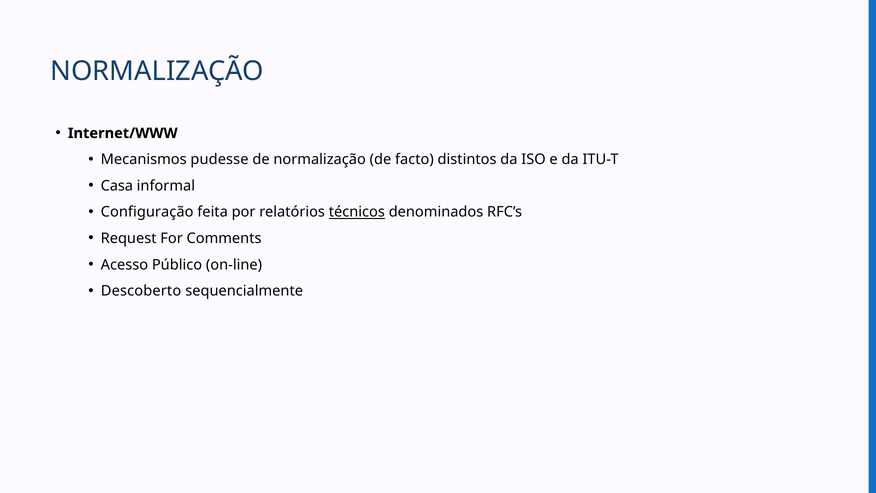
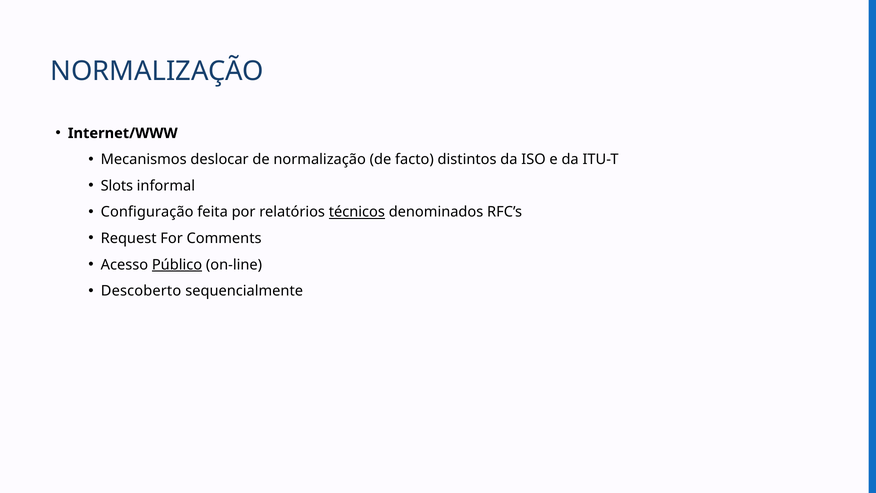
pudesse: pudesse -> deslocar (220, 160)
Casa: Casa -> Slots (117, 186)
Público underline: none -> present (177, 265)
